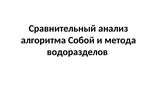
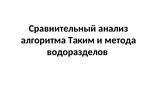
Собой: Собой -> Таким (81, 40)
